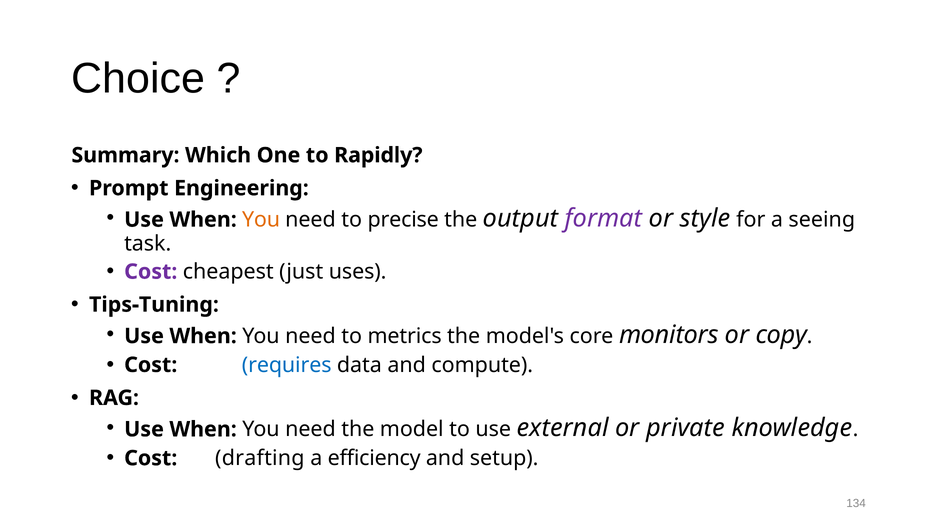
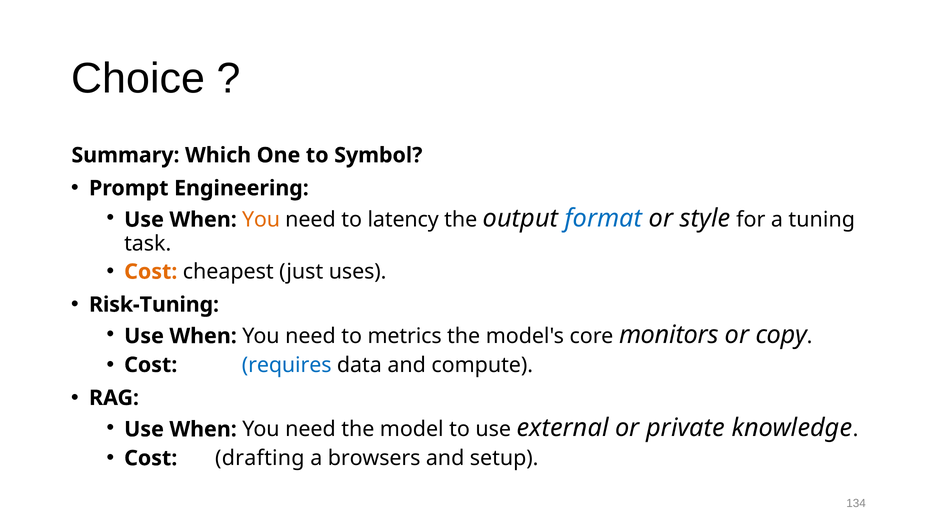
Rapidly: Rapidly -> Symbol (378, 155)
precise: precise -> latency (403, 220)
format colour: purple -> blue (604, 218)
seeing: seeing -> tuning (822, 220)
Cost colour: purple -> orange (151, 272)
Tips-Tuning: Tips-Tuning -> Risk-Tuning (154, 305)
efficiency: efficiency -> browsers (374, 458)
